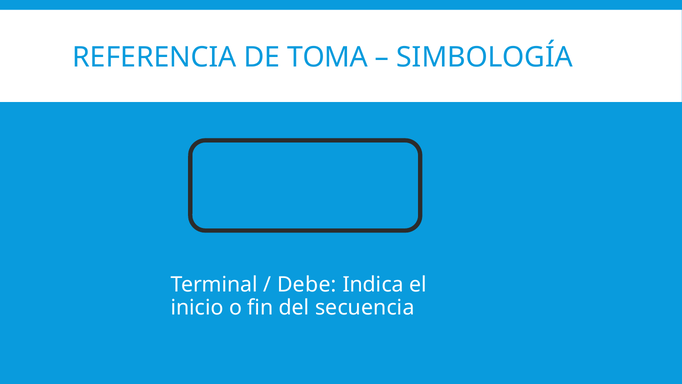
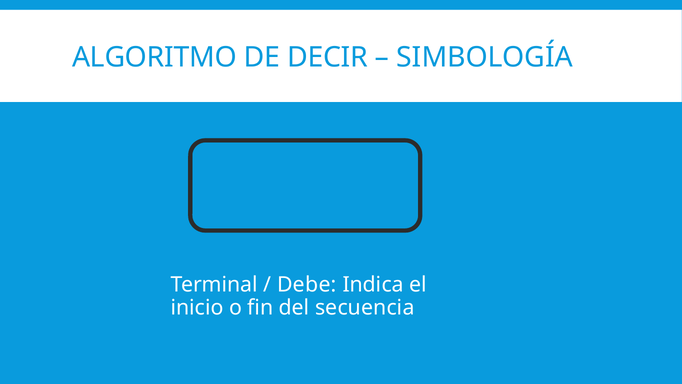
REFERENCIA: REFERENCIA -> ALGORITMO (154, 57)
TOMA: TOMA -> DECIR (328, 57)
